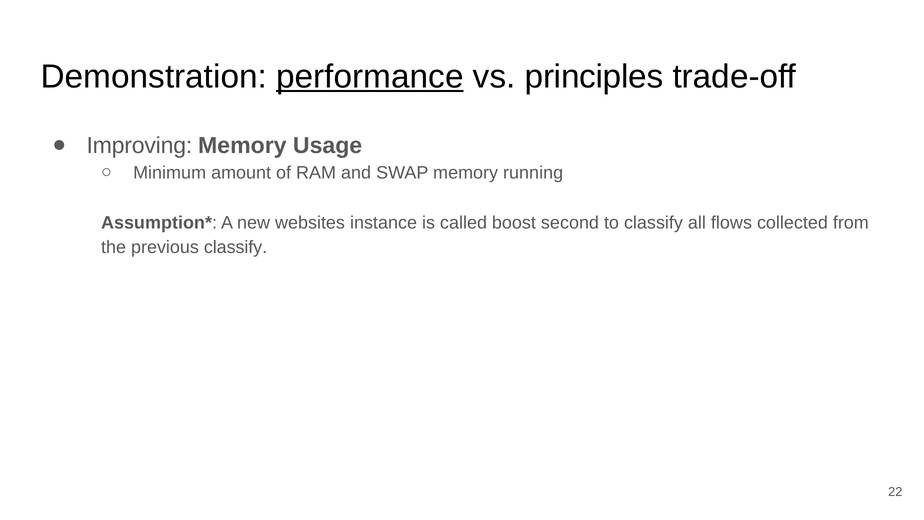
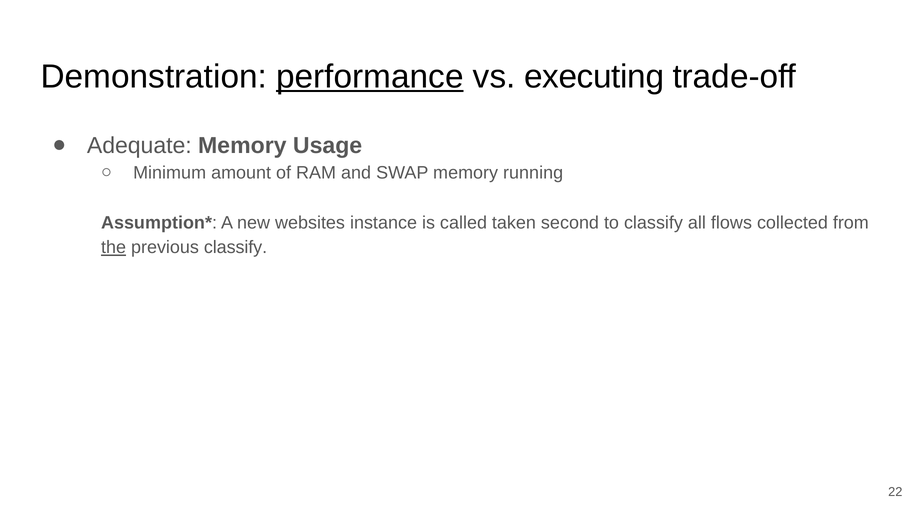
principles: principles -> executing (594, 77)
Improving: Improving -> Adequate (139, 145)
boost: boost -> taken (514, 223)
the underline: none -> present (114, 247)
